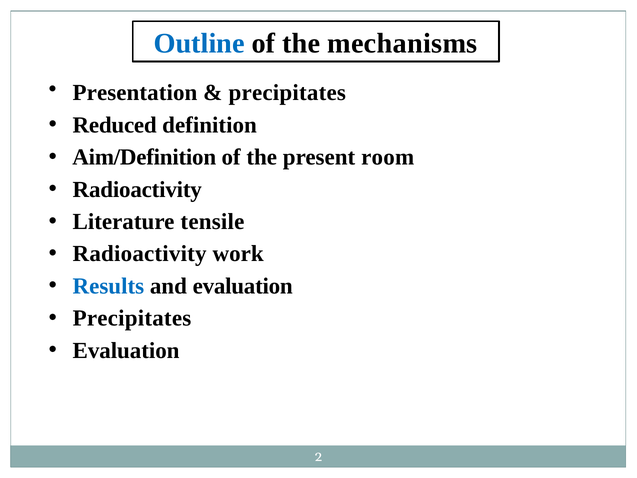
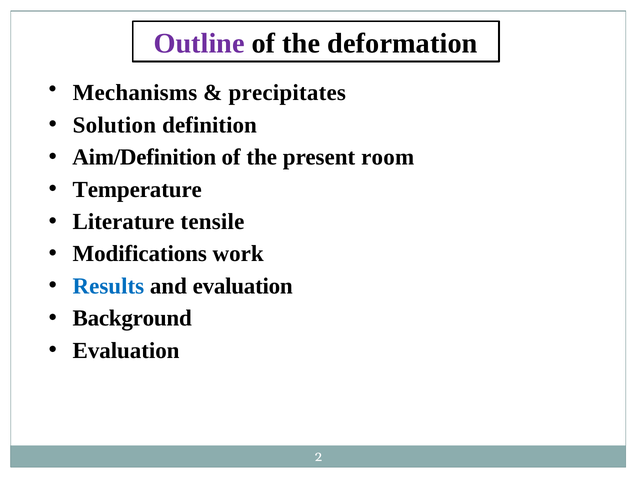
Outline colour: blue -> purple (199, 43)
mechanisms: mechanisms -> deformation (402, 43)
Presentation: Presentation -> Mechanisms (135, 93)
Reduced: Reduced -> Solution (114, 125)
Radioactivity: Radioactivity -> Temperature (137, 189)
Radioactivity: Radioactivity -> Modifications (140, 254)
Precipitates: Precipitates -> Background (132, 318)
